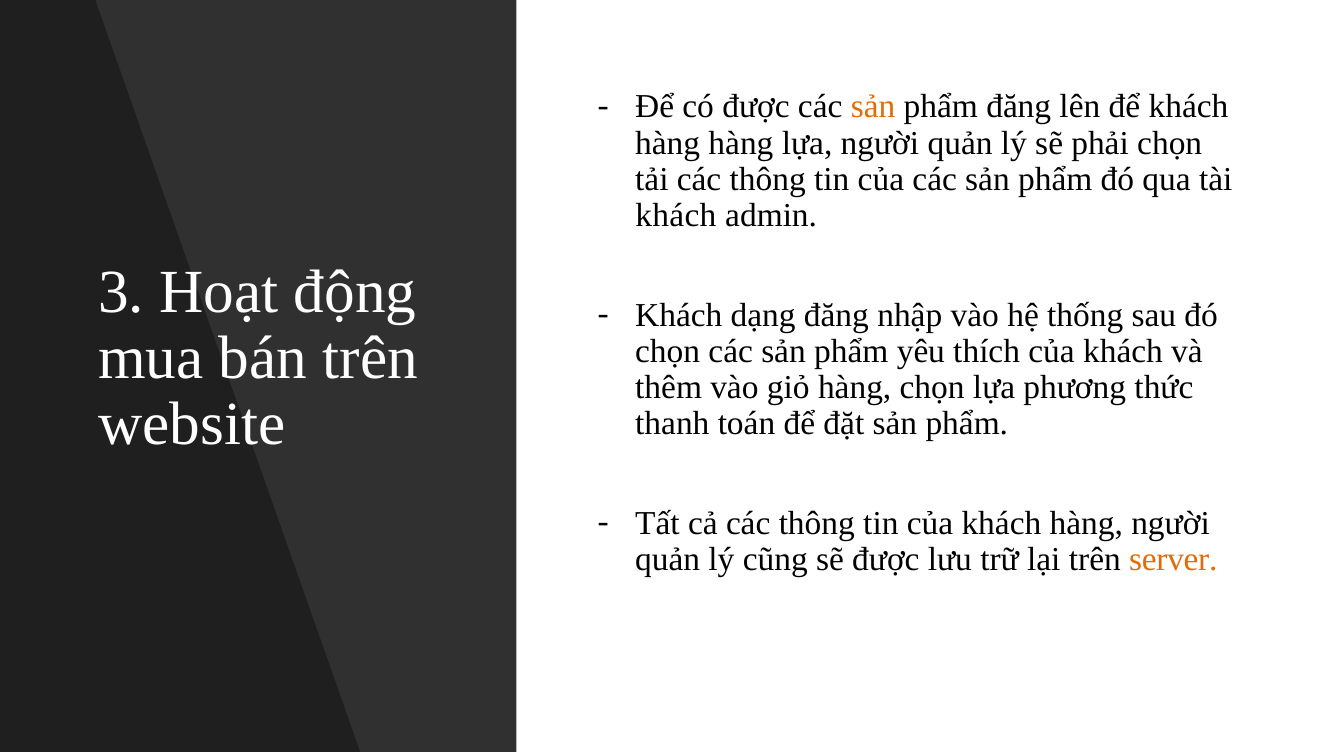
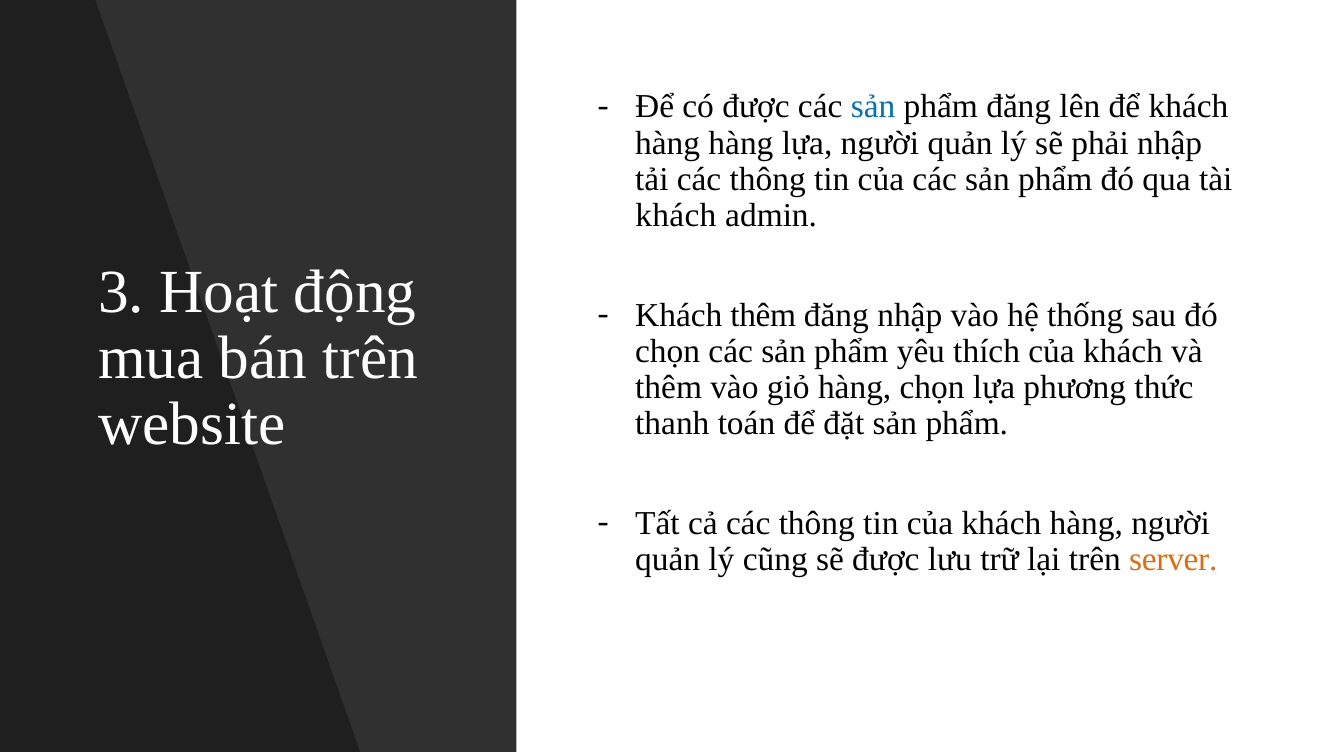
sản colour: orange -> blue (873, 107)
phải chọn: chọn -> nhập (1170, 143)
Khách dạng: dạng -> thêm (763, 315)
